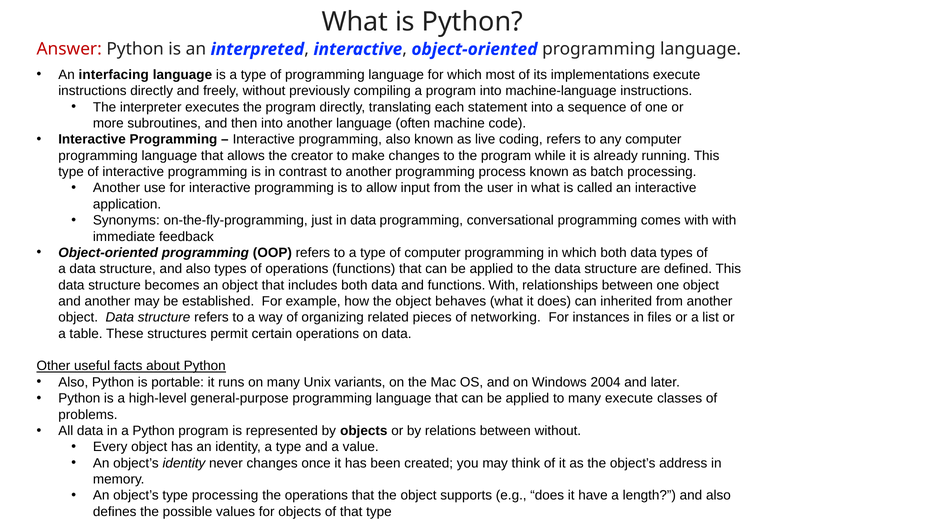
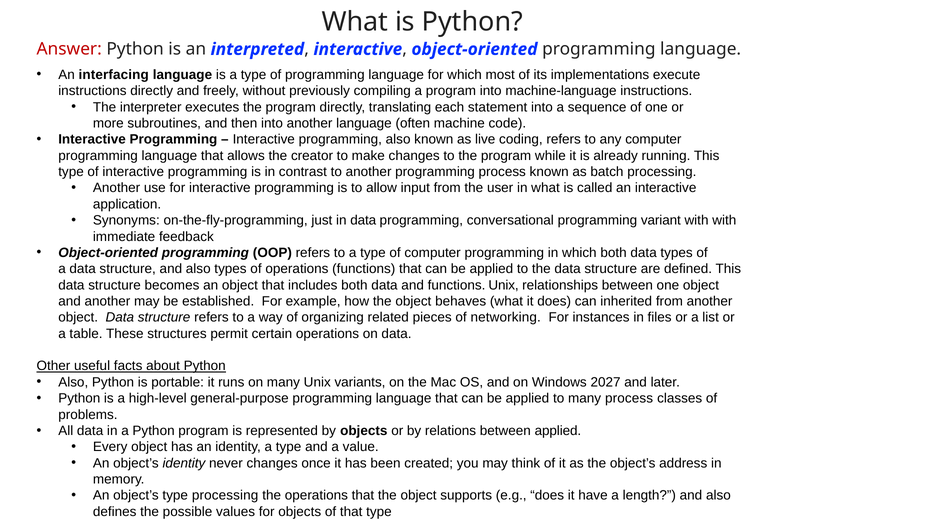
comes: comes -> variant (661, 220)
functions With: With -> Unix (504, 285)
2004: 2004 -> 2027 (606, 382)
many execute: execute -> process (629, 399)
between without: without -> applied (558, 431)
